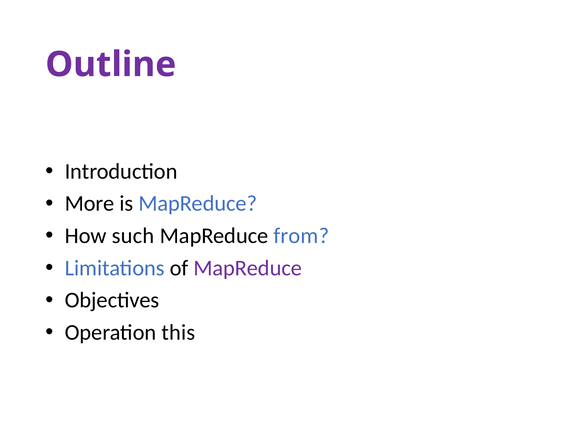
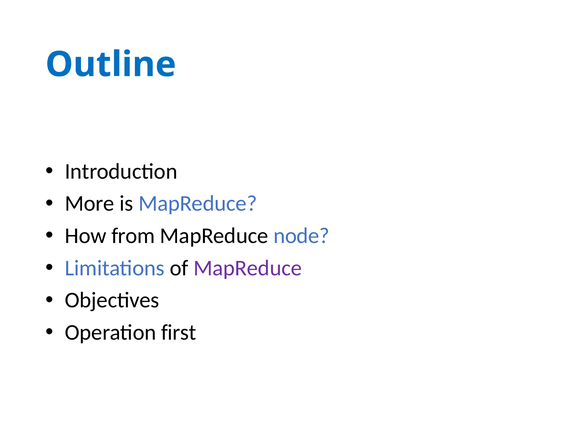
Outline colour: purple -> blue (111, 65)
such: such -> from (133, 236)
from: from -> node (301, 236)
this: this -> first (179, 332)
